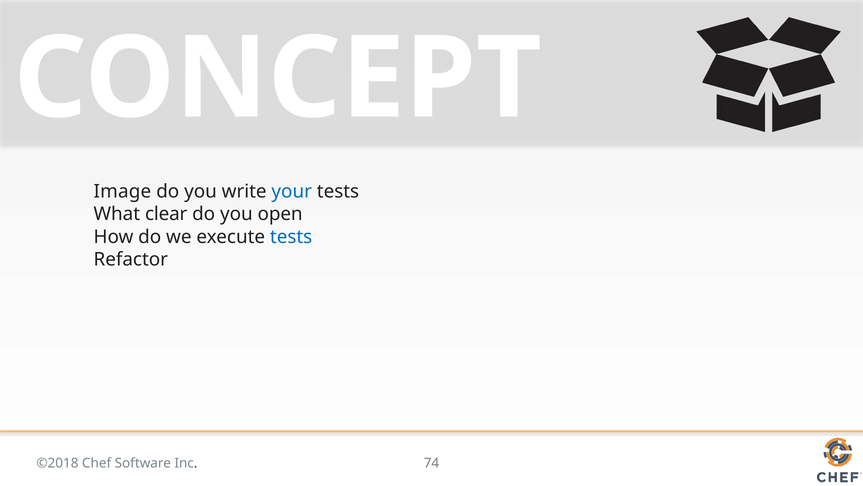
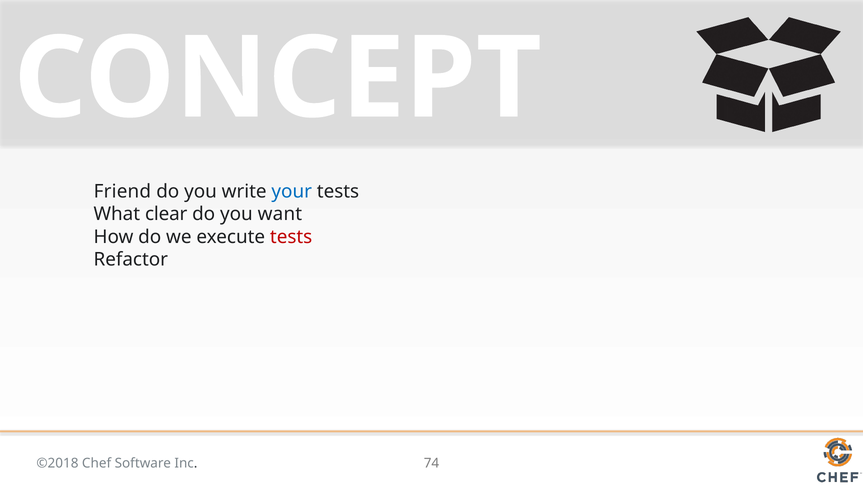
Image: Image -> Friend (122, 191)
open: open -> want (280, 214)
tests colour: blue -> red (291, 237)
